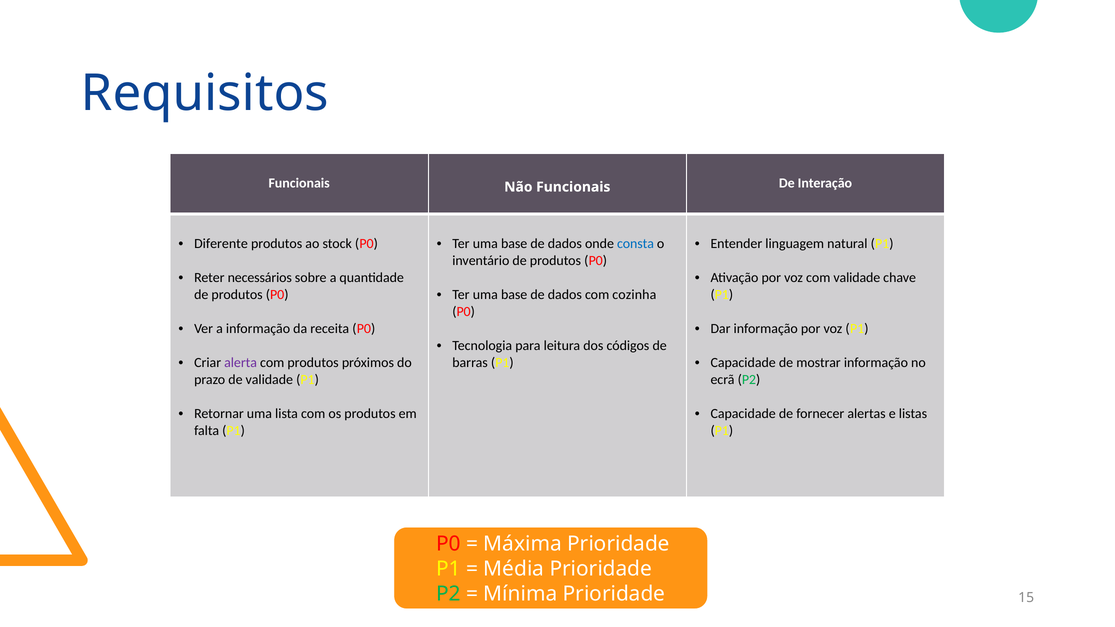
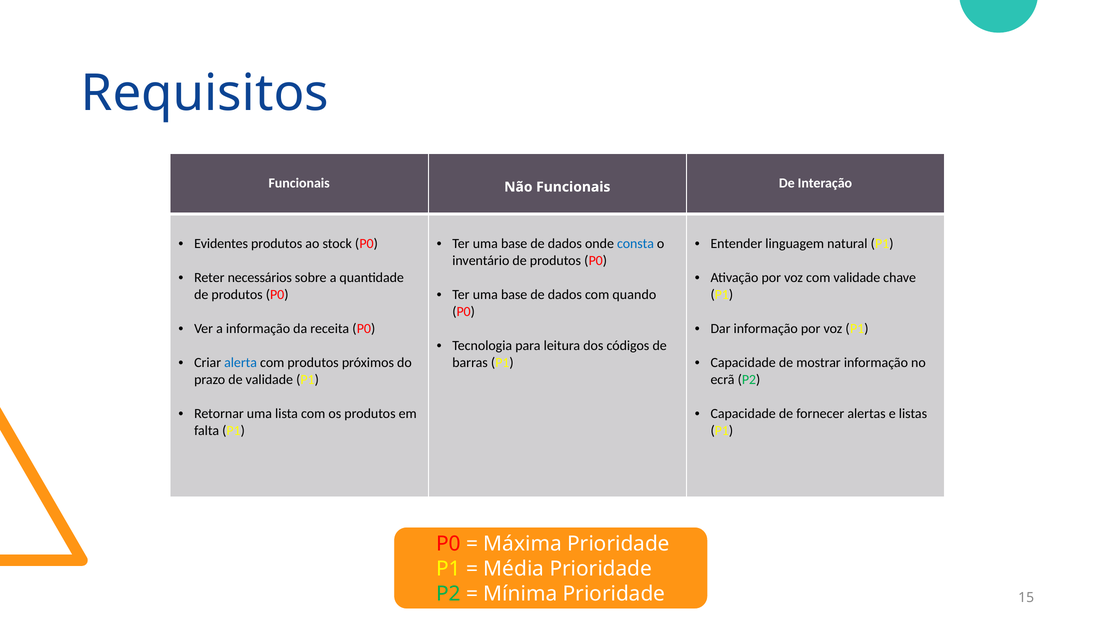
Diferente: Diferente -> Evidentes (221, 244)
cozinha: cozinha -> quando (634, 295)
alerta colour: purple -> blue (241, 363)
